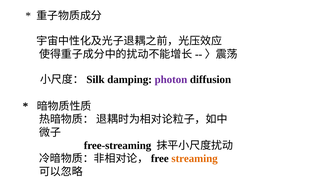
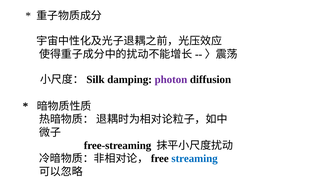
streaming colour: orange -> blue (195, 159)
